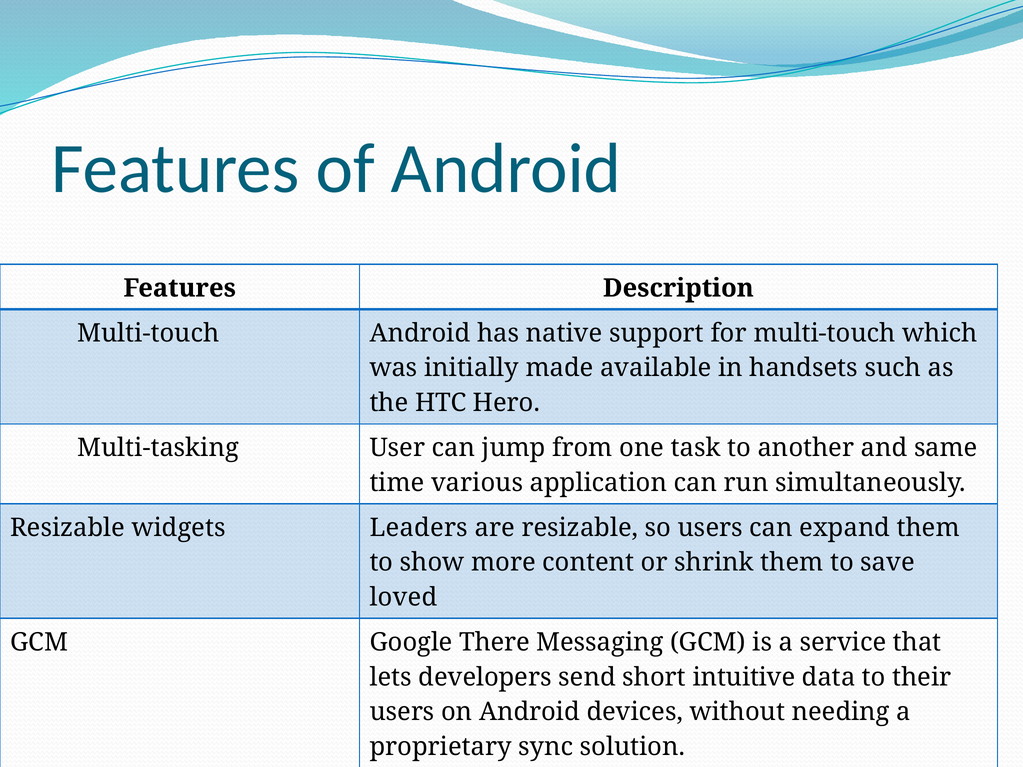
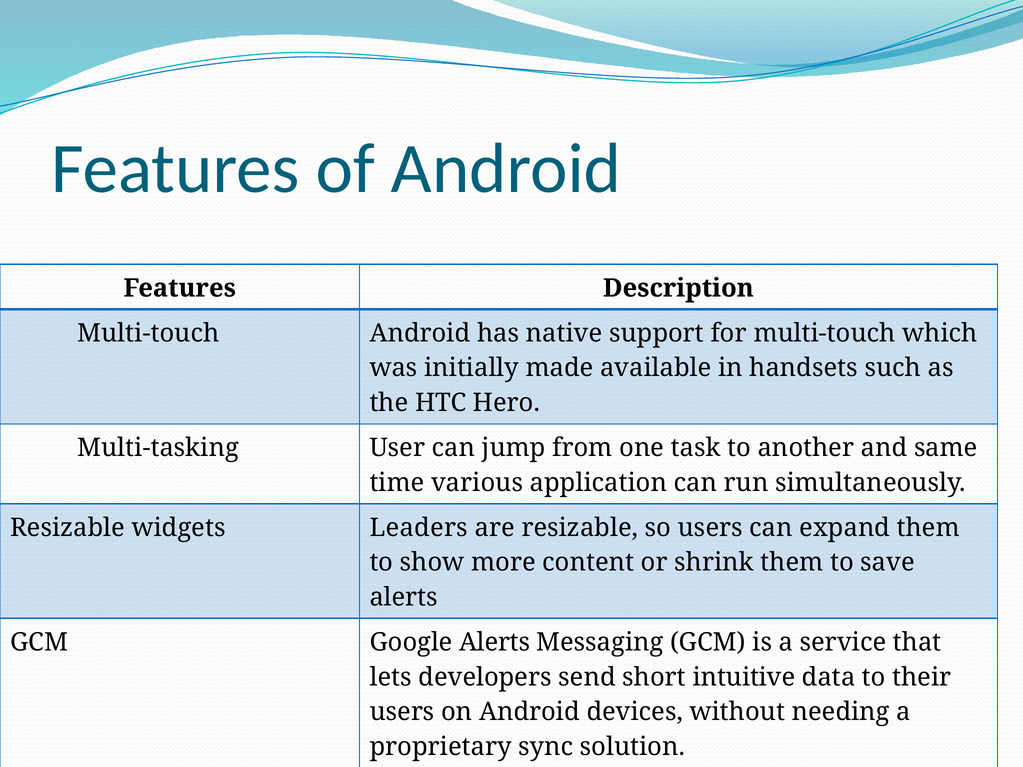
loved: loved -> alerts (404, 597)
Google There: There -> Alerts (495, 642)
